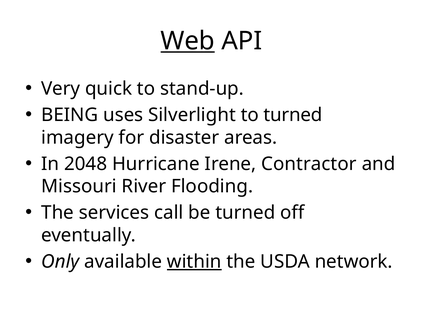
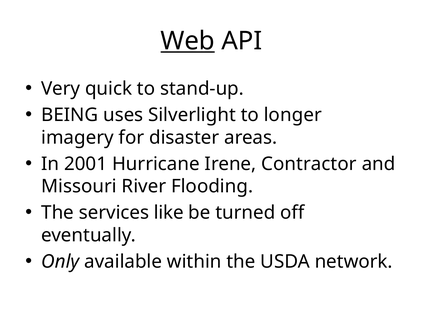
to turned: turned -> longer (293, 115)
2048: 2048 -> 2001 (86, 164)
call: call -> like (169, 213)
within underline: present -> none (194, 262)
